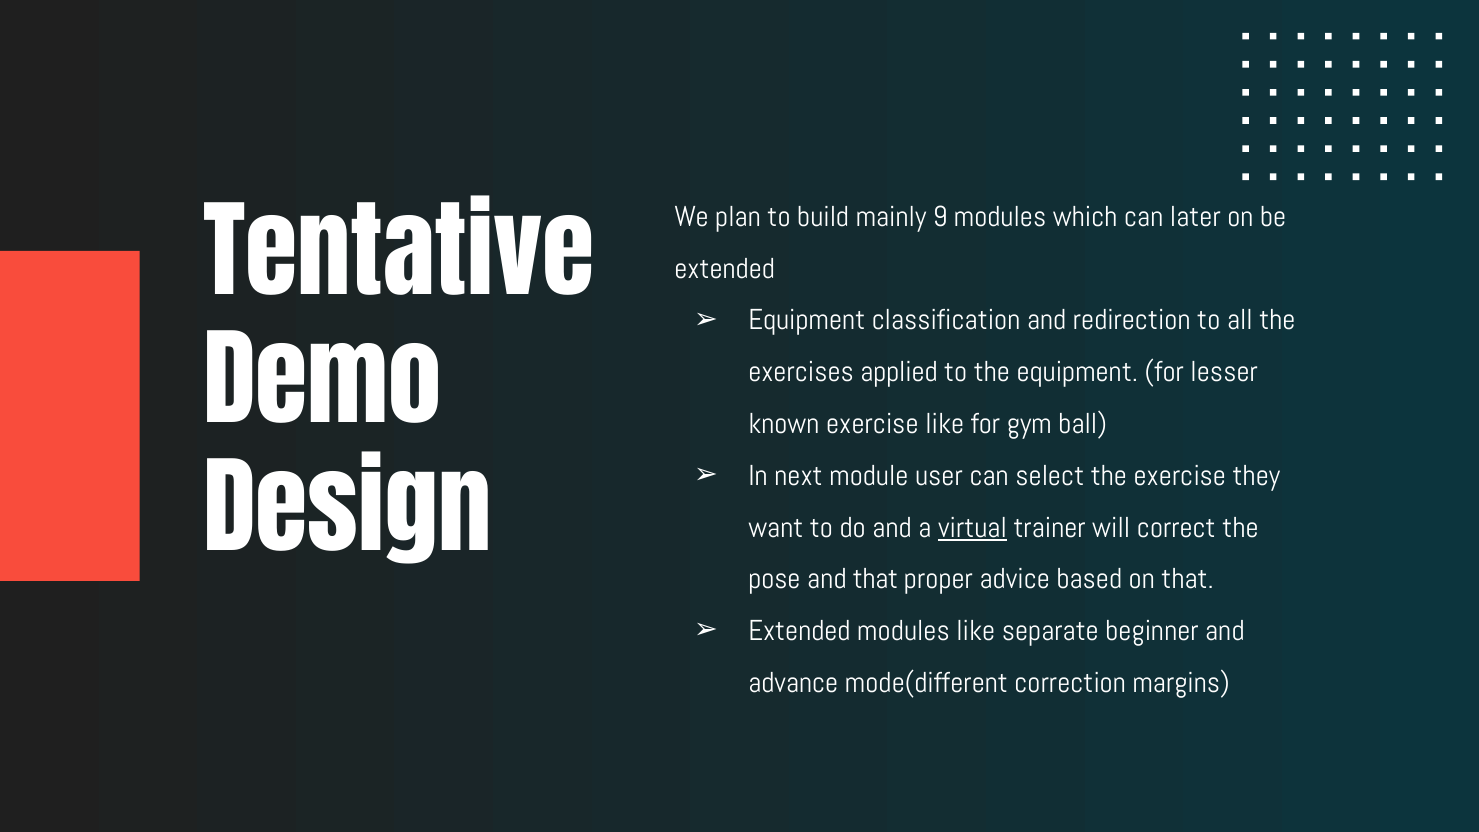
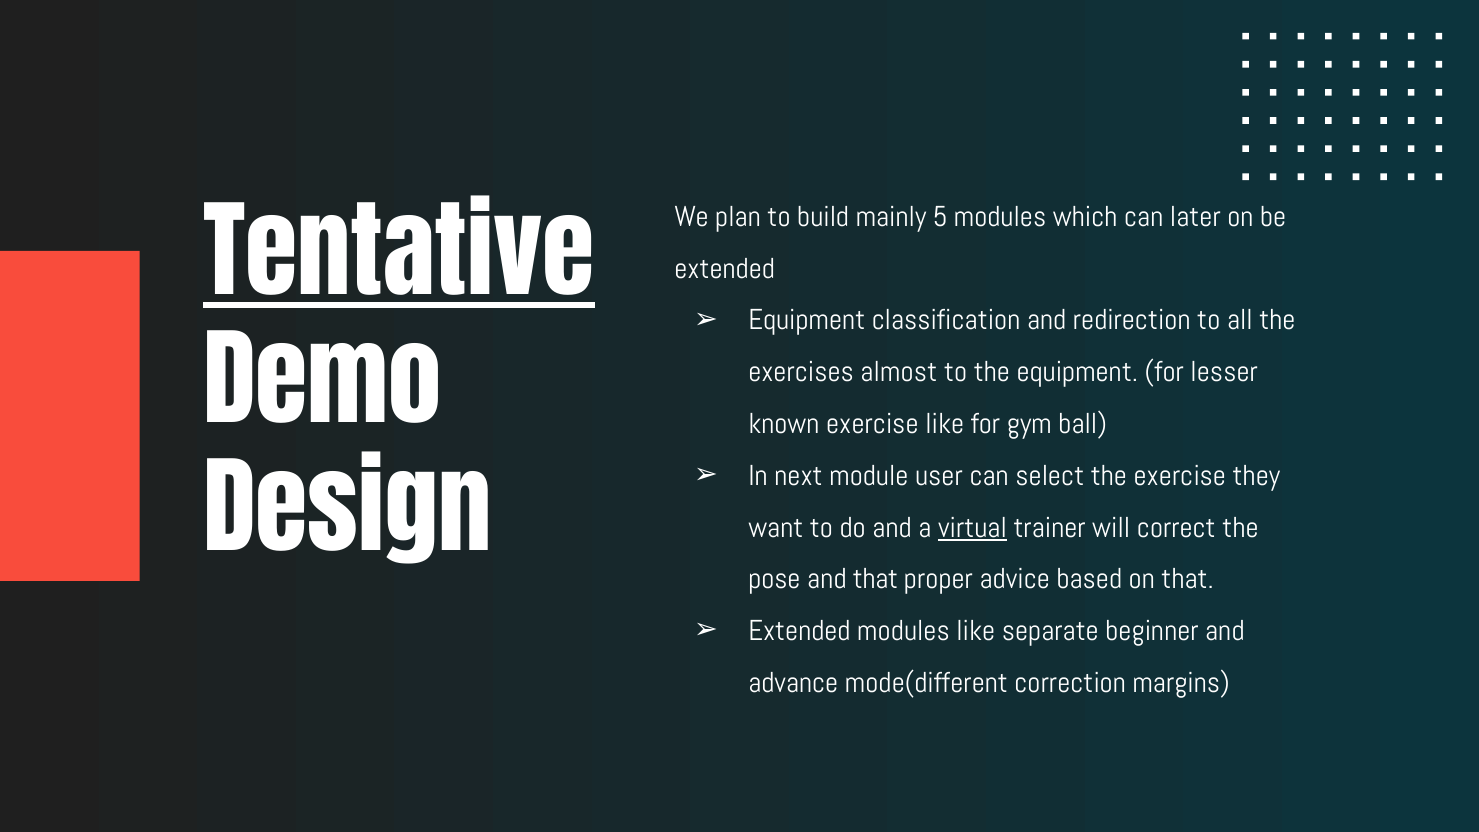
9: 9 -> 5 (940, 217)
Tentative underline: none -> present (399, 259)
applied: applied -> almost (899, 372)
